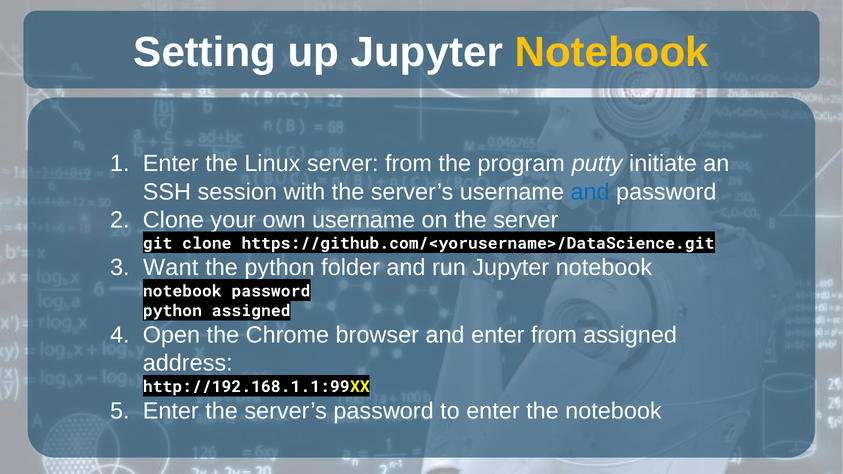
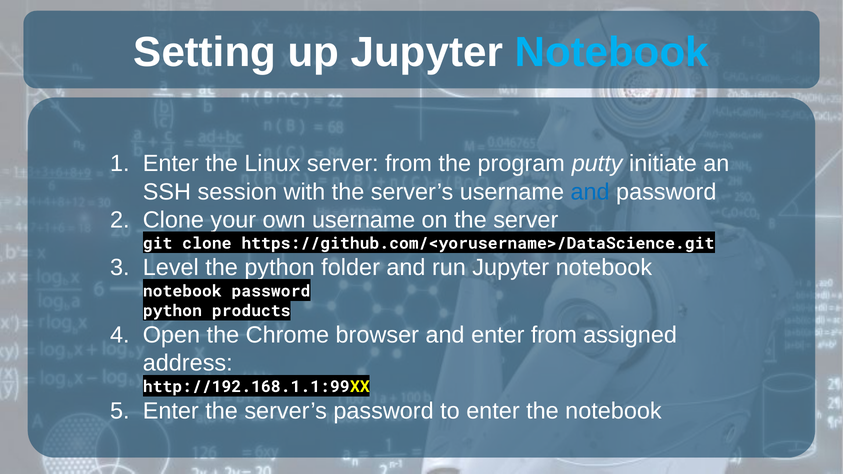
Notebook colour: yellow -> light blue (612, 53)
Want: Want -> Level (171, 268)
python assigned: assigned -> products (251, 311)
